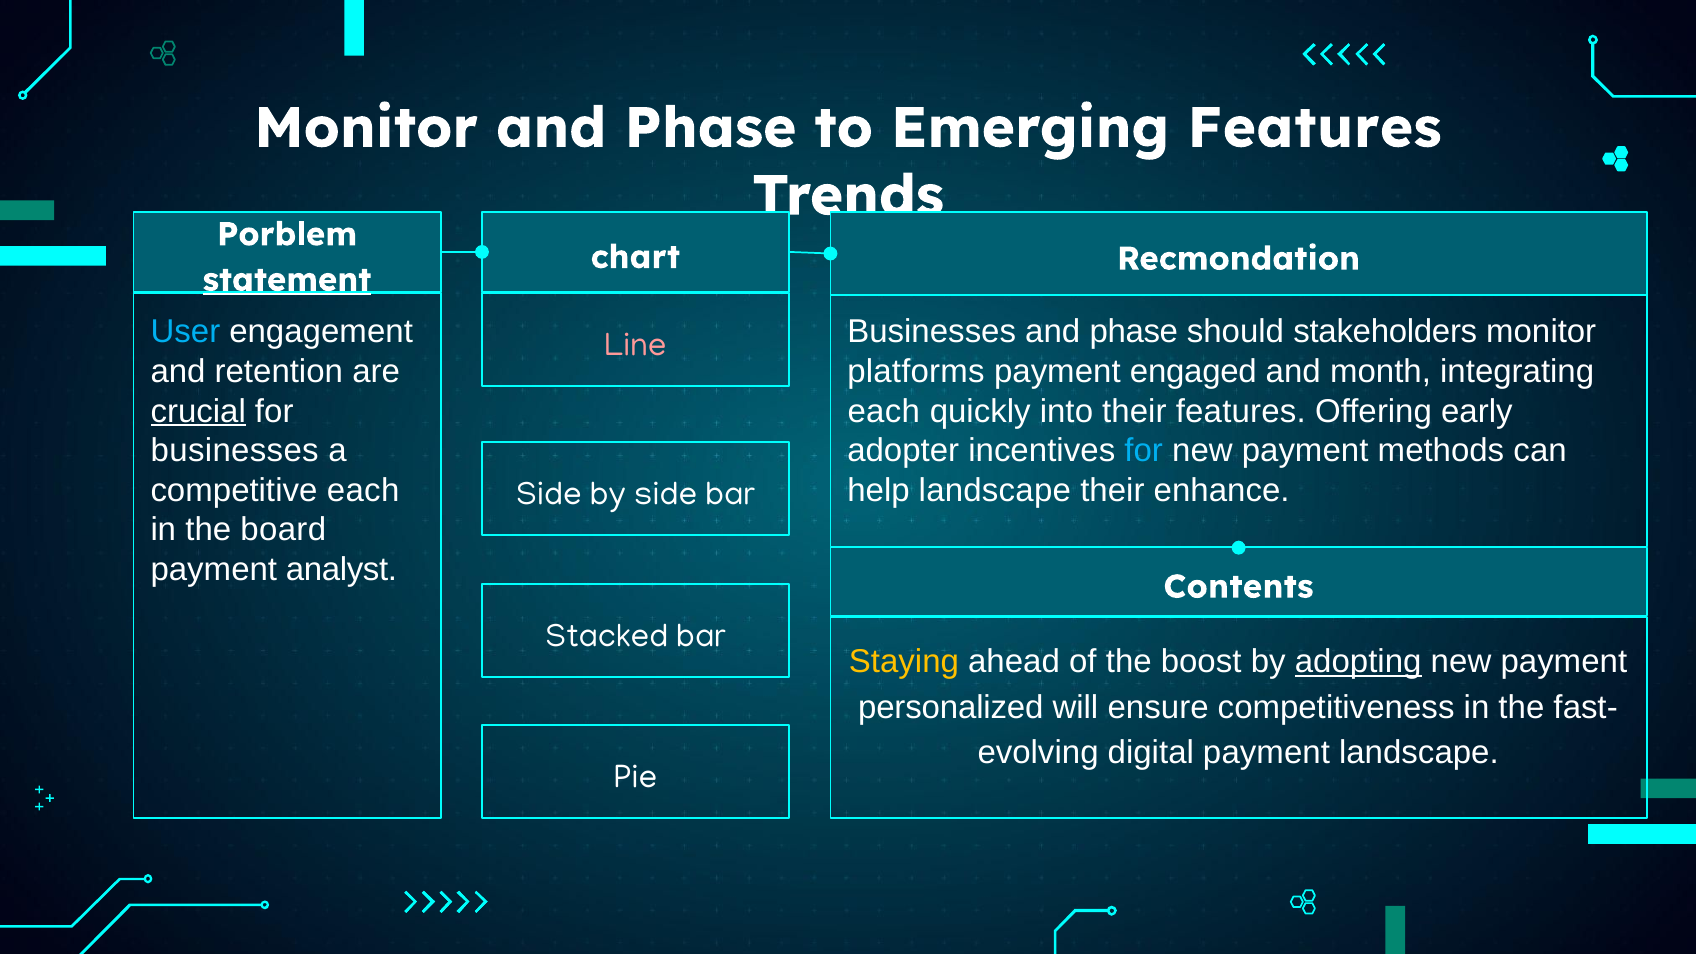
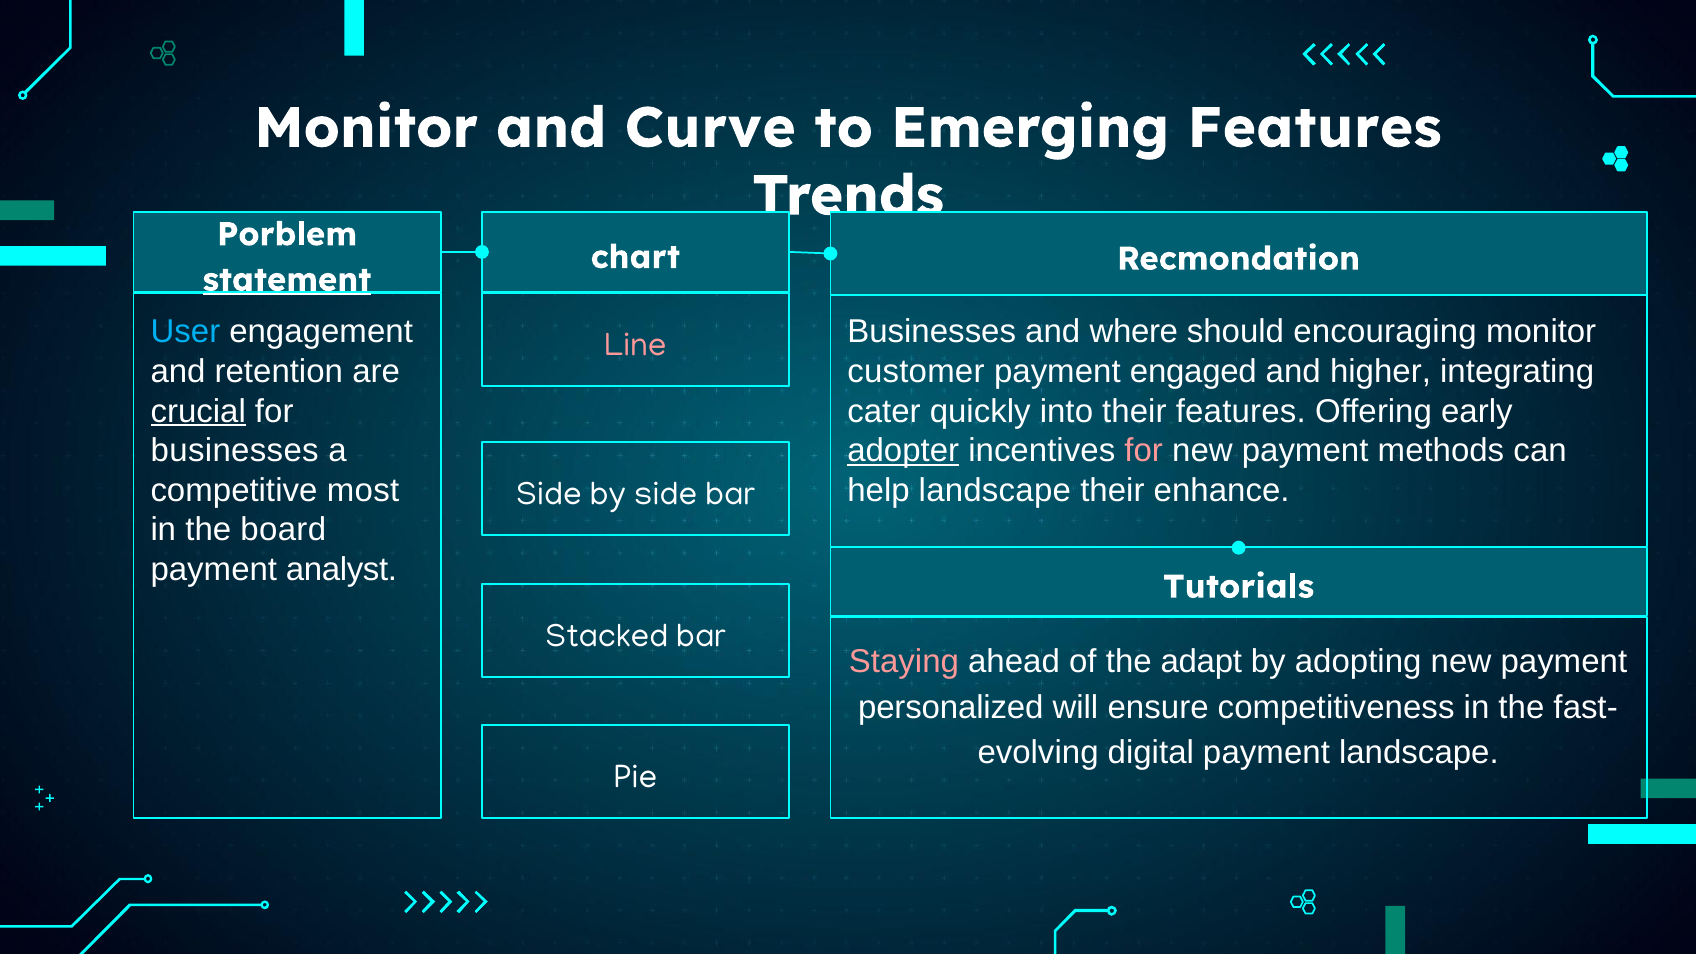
Monitor and Phase: Phase -> Curve (710, 128)
Businesses and phase: phase -> where (1134, 332)
stakeholders: stakeholders -> encouraging (1385, 332)
platforms: platforms -> customer (916, 372)
month: month -> higher (1380, 372)
each: each -> cater (884, 411)
adopter underline: none -> present (903, 451)
for colour: light blue -> pink (1144, 451)
competitive each: each -> most (363, 491)
Contents: Contents -> Tutorials (1239, 587)
Staying colour: yellow -> pink (904, 662)
boost: boost -> adapt (1201, 662)
adopting underline: present -> none (1358, 662)
